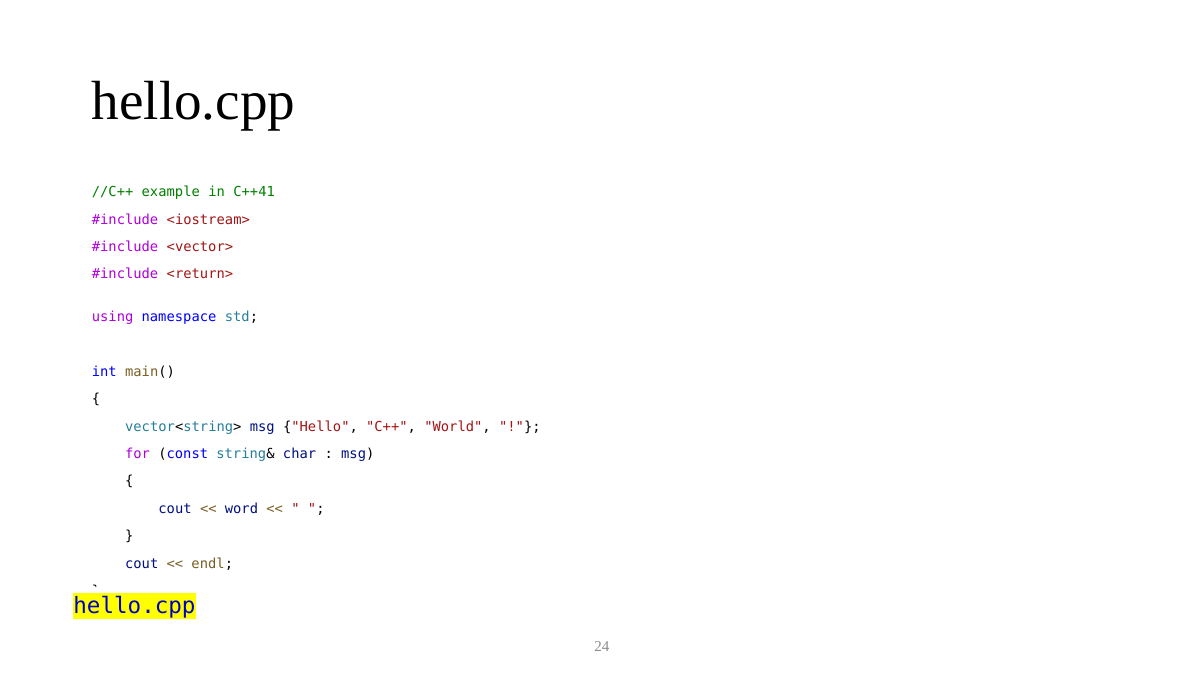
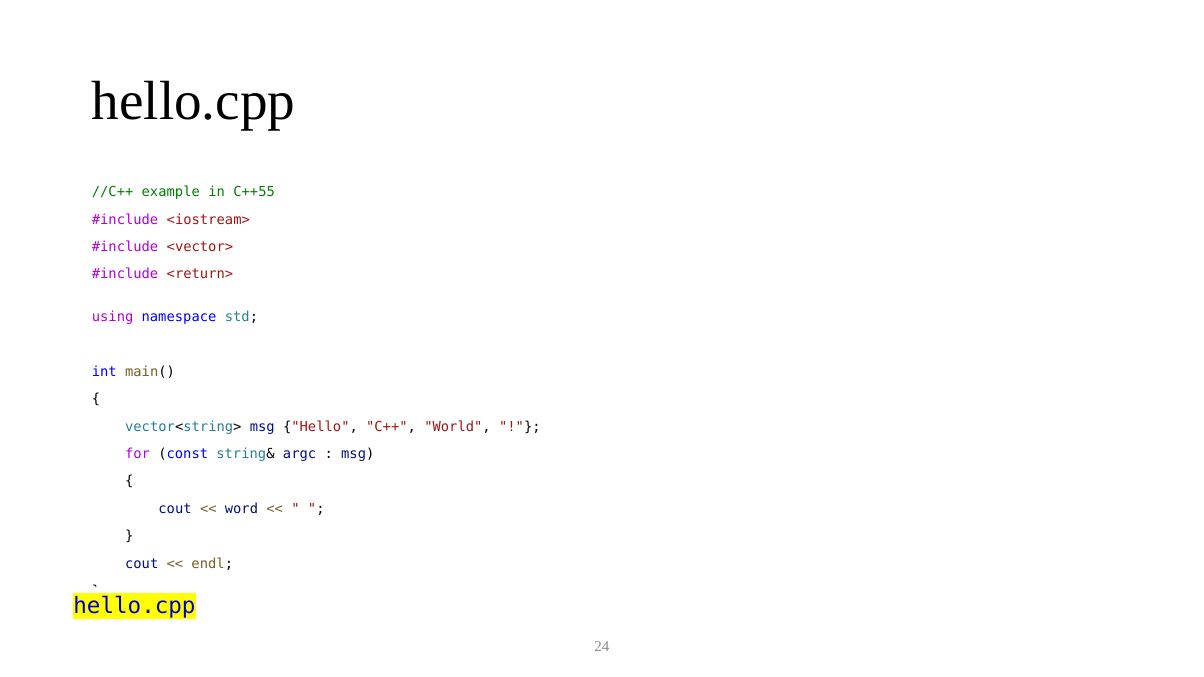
C++41: C++41 -> C++55 (254, 192)
char: char -> argc (300, 454)
